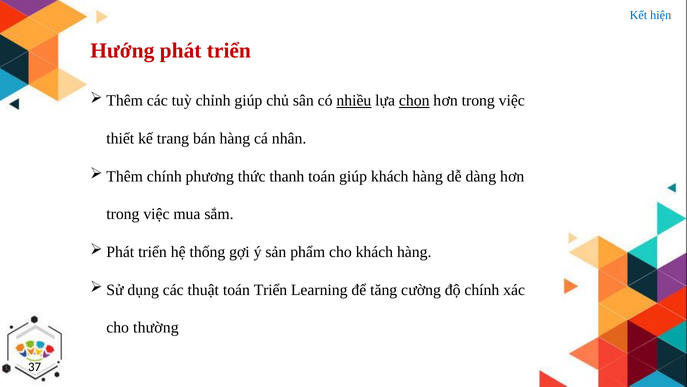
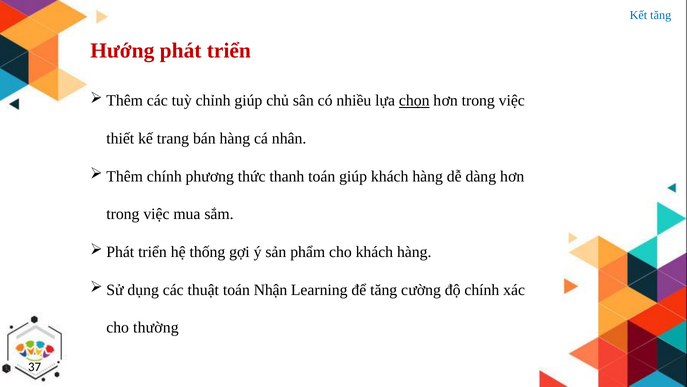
Kết hiện: hiện -> tăng (661, 15)
nhiều underline: present -> none (354, 101)
toán Triển: Triển -> Nhận (270, 289)
